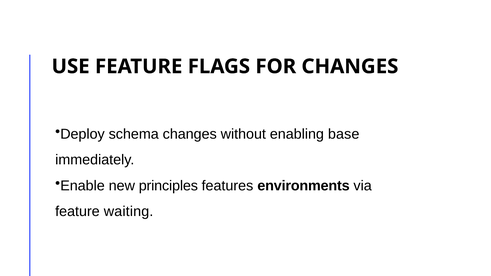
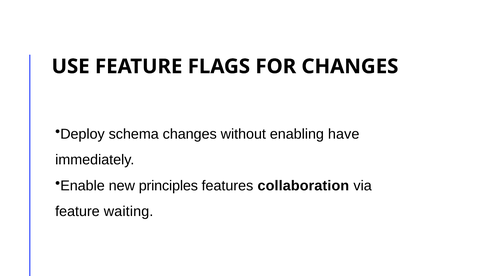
base: base -> have (344, 134)
environments: environments -> collaboration (303, 186)
